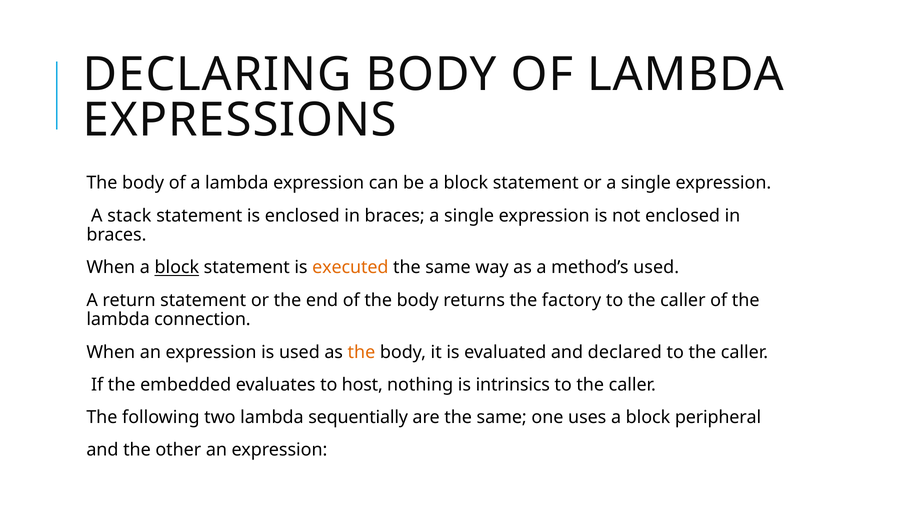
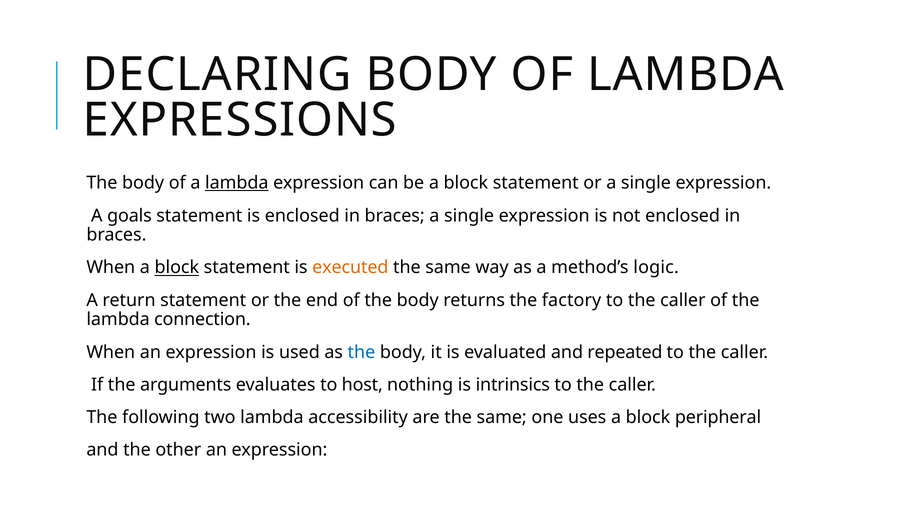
lambda underline: none -> present (237, 183)
stack: stack -> goals (129, 216)
method’s used: used -> logic (656, 268)
the colour: orange -> blue (361, 352)
declared: declared -> repeated (625, 352)
embedded: embedded -> arguments (186, 385)
sequentially: sequentially -> accessibility (358, 418)
